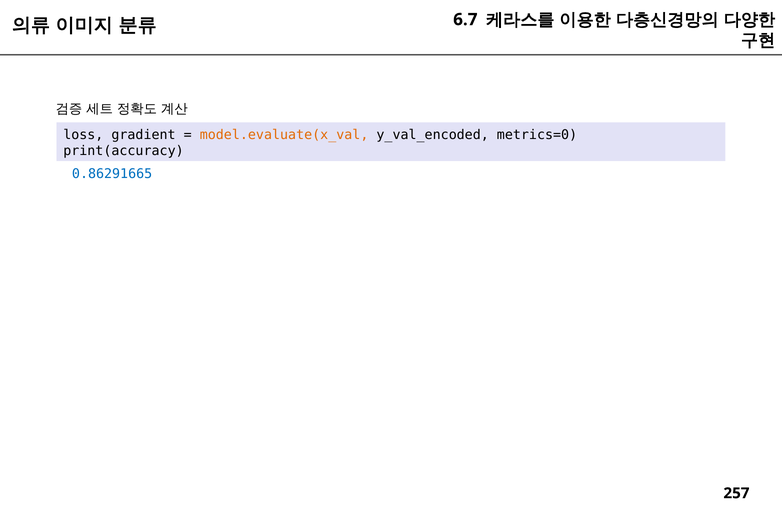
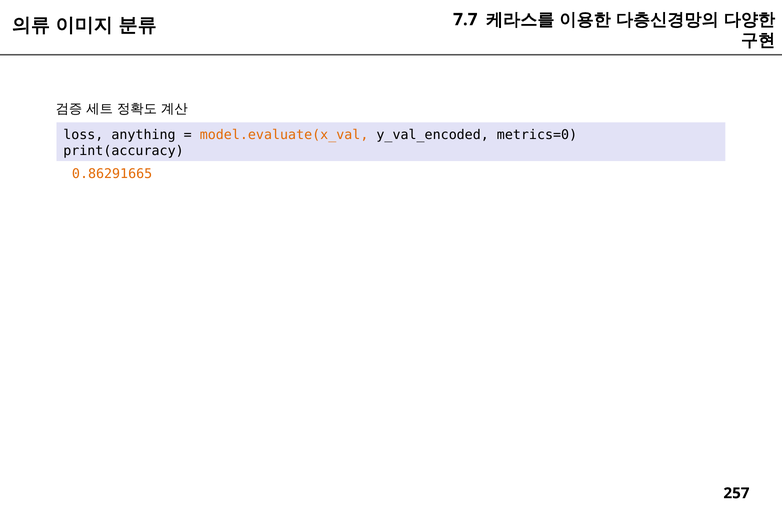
6.7: 6.7 -> 7.7 (465, 20)
gradient: gradient -> anything (144, 135)
0.86291665 colour: blue -> orange (112, 174)
